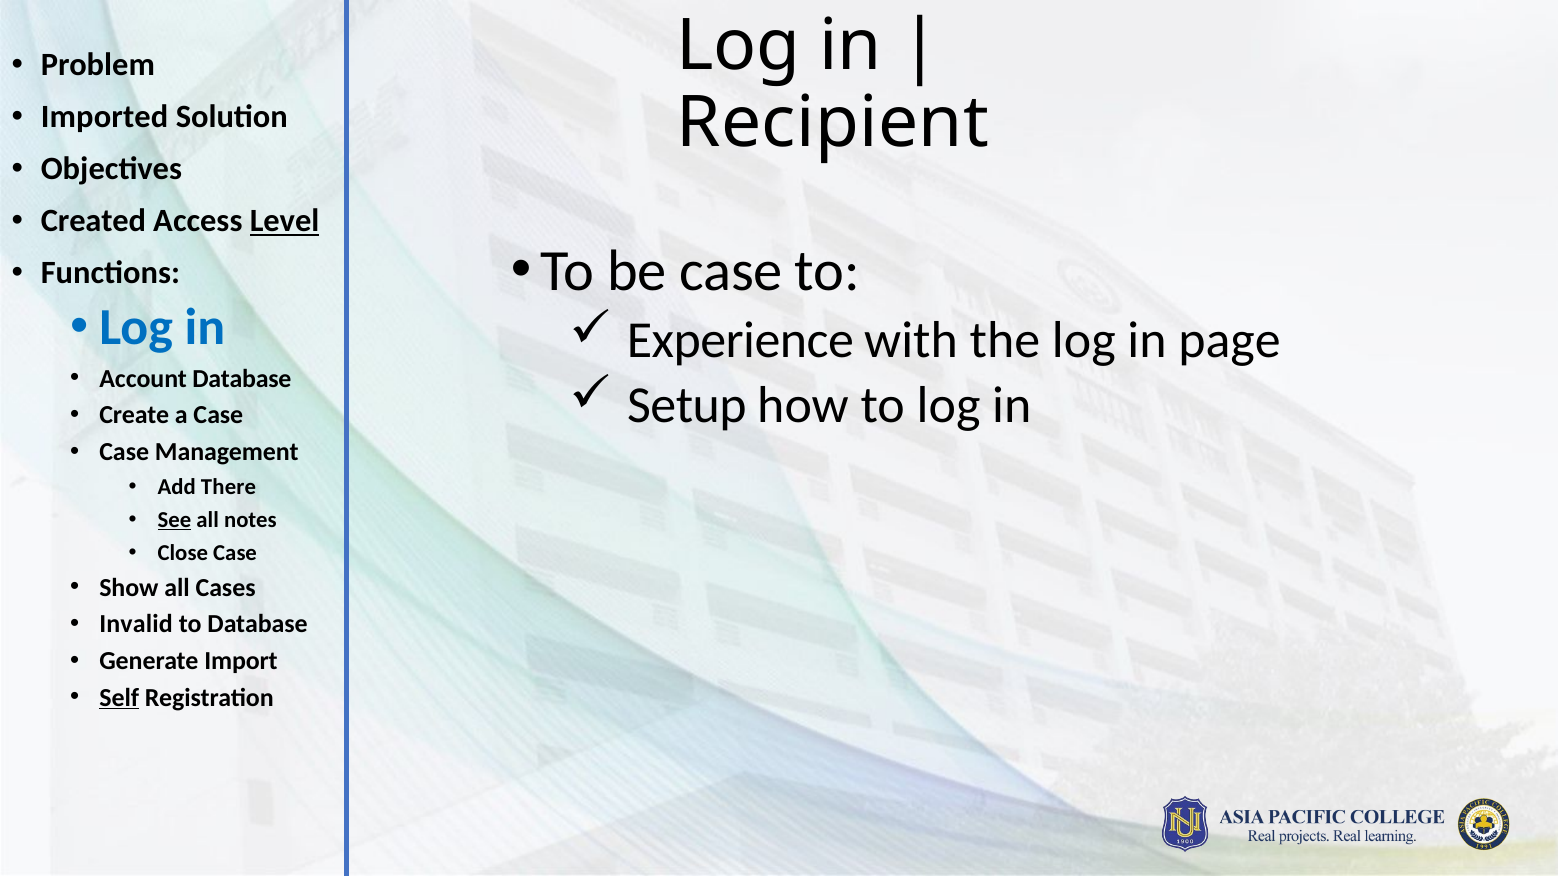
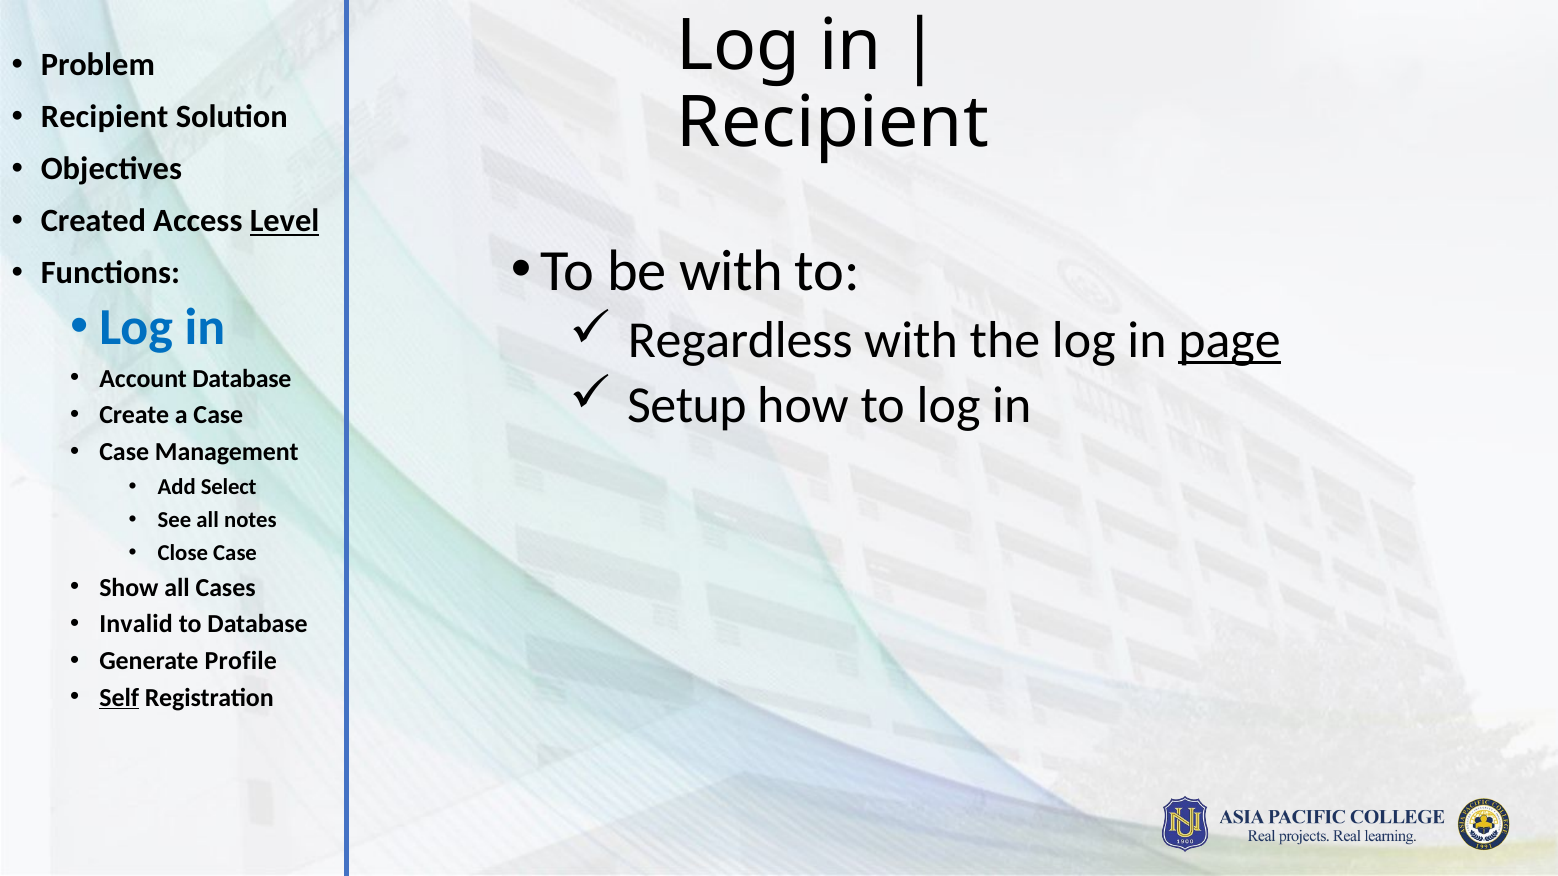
Imported: Imported -> Recipient (105, 117)
be case: case -> with (731, 271)
Experience: Experience -> Regardless (740, 340)
page underline: none -> present (1230, 340)
There: There -> Select (229, 487)
See underline: present -> none (175, 520)
Import: Import -> Profile (241, 661)
